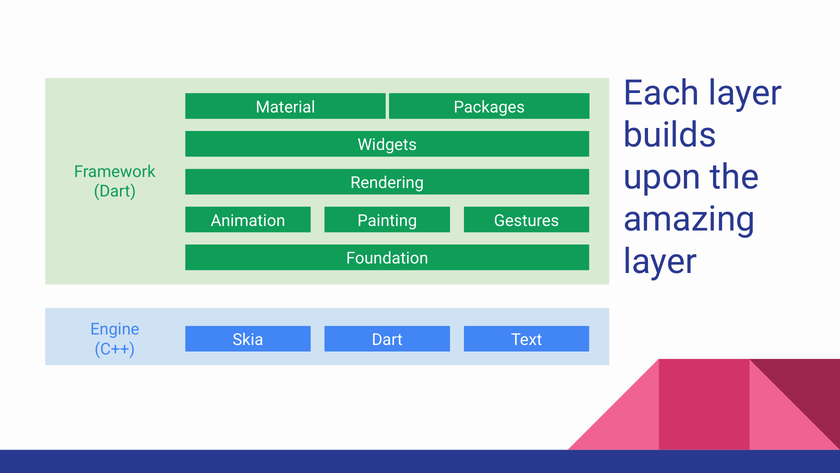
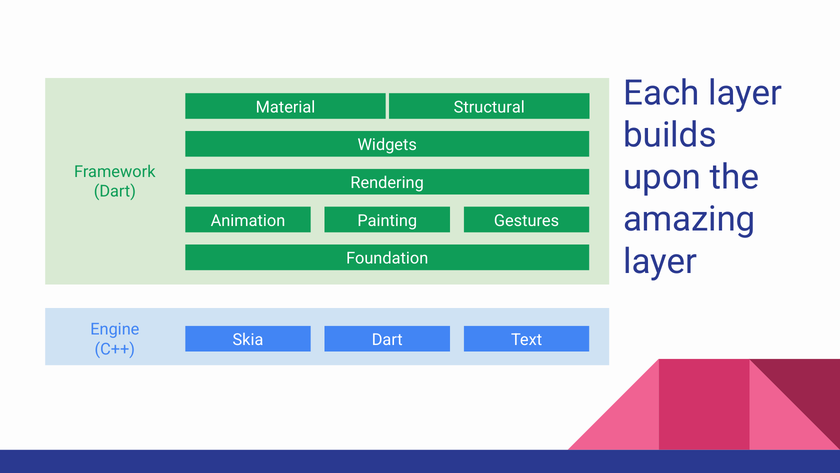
Packages: Packages -> Structural (489, 107)
